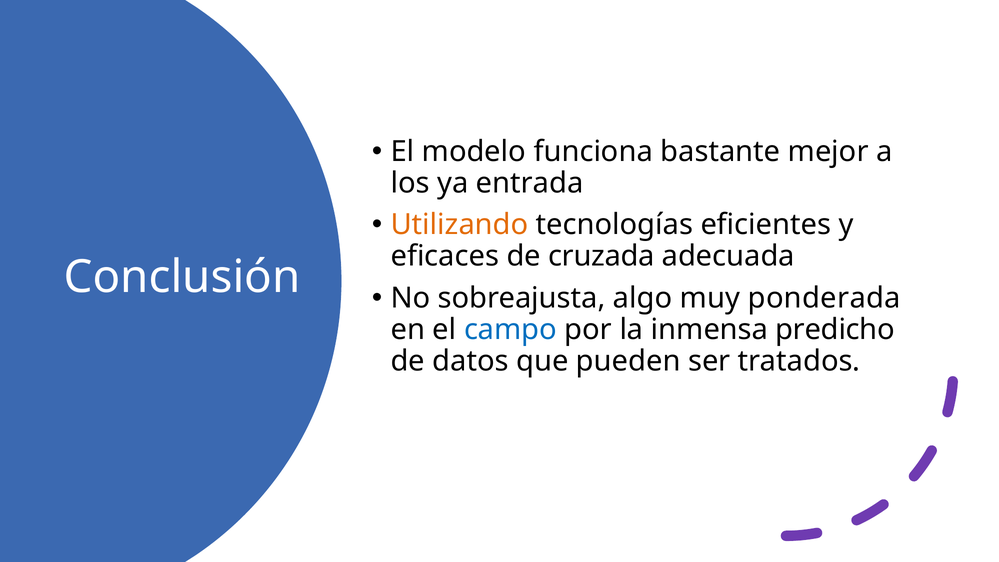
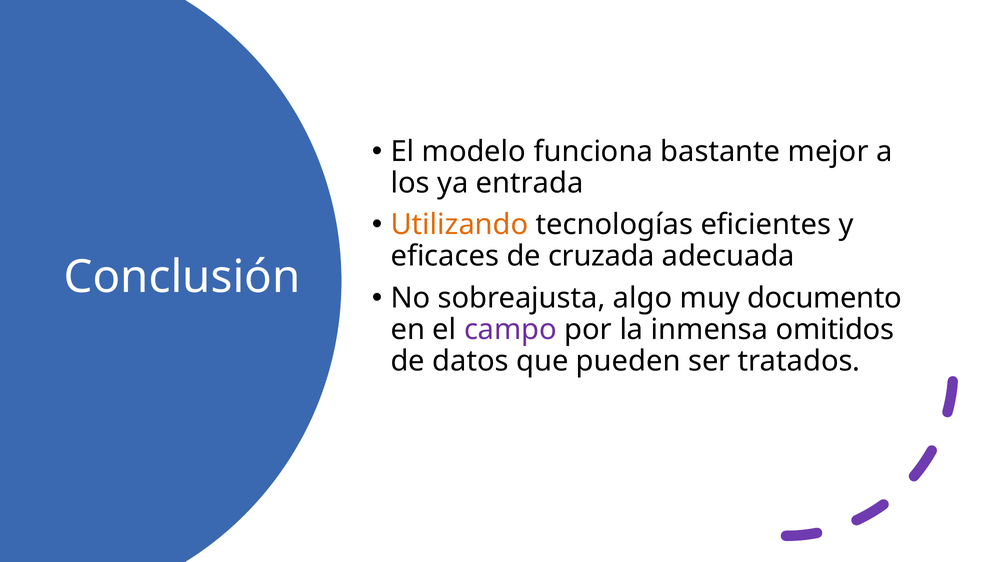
ponderada: ponderada -> documento (825, 298)
campo colour: blue -> purple (510, 329)
predicho: predicho -> omitidos (835, 329)
